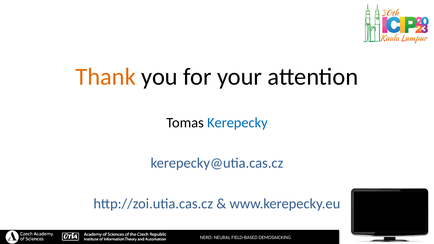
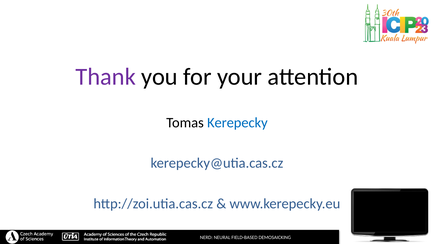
Thank colour: orange -> purple (106, 77)
